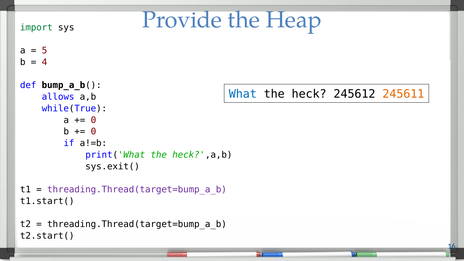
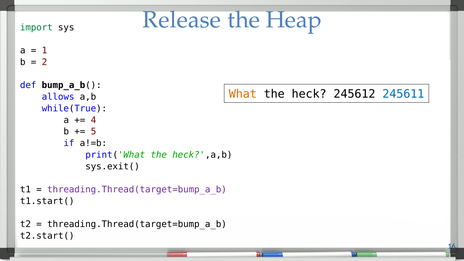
Provide: Provide -> Release (182, 20)
5: 5 -> 1 (44, 51)
4: 4 -> 2 (44, 62)
What colour: blue -> orange (243, 94)
245611 colour: orange -> blue (403, 94)
0: 0 -> 4 (93, 120)
0: 0 -> 5 (93, 132)
